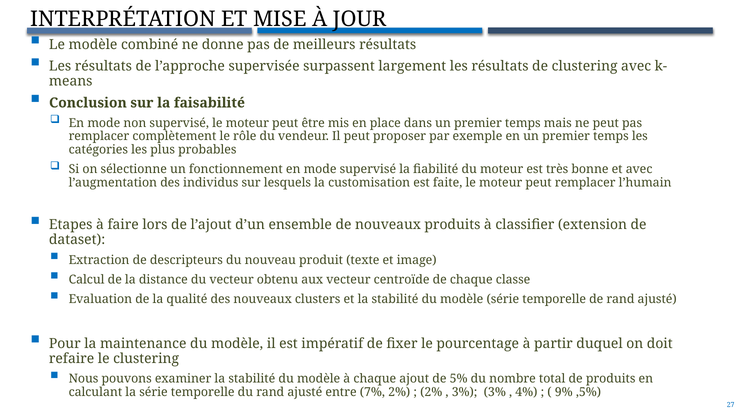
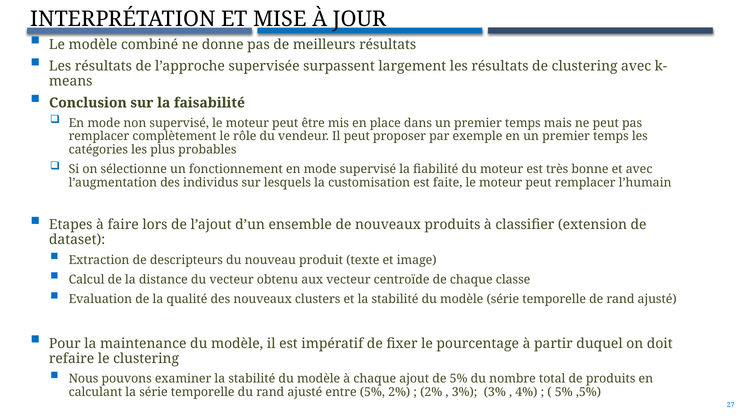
entre 7%: 7% -> 5% (372, 392)
9%: 9% -> 5% (564, 392)
